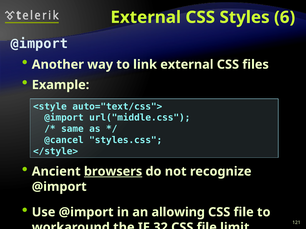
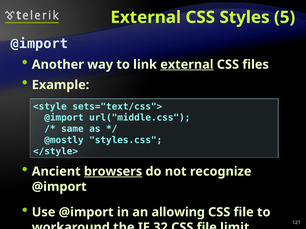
6: 6 -> 5 (285, 17)
external underline: none -> present (187, 65)
auto="text/css">: auto="text/css"> -> sets="text/css"> (117, 107)
@cancel: @cancel -> @mostly (64, 140)
